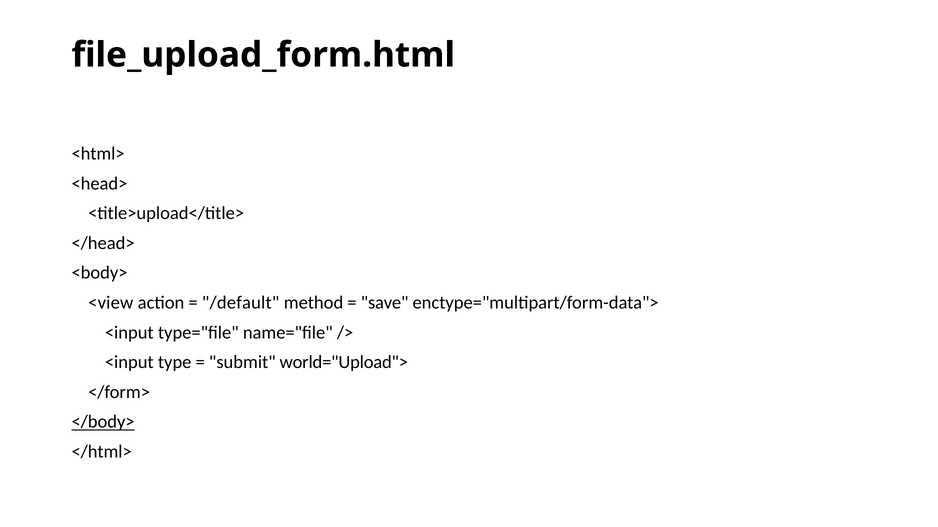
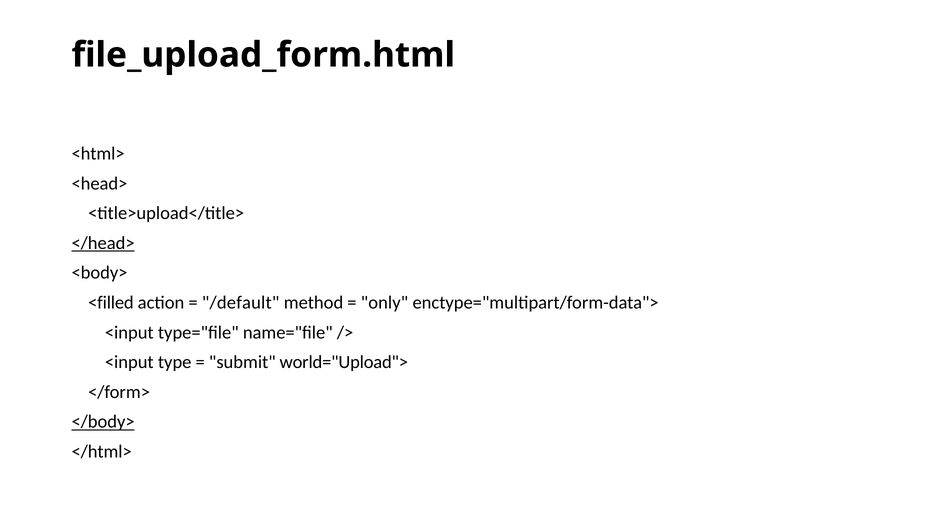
</head> underline: none -> present (103, 243)
<view: <view -> <filled (111, 303)
save: save -> only (384, 303)
